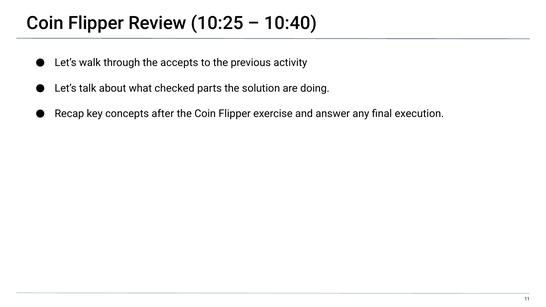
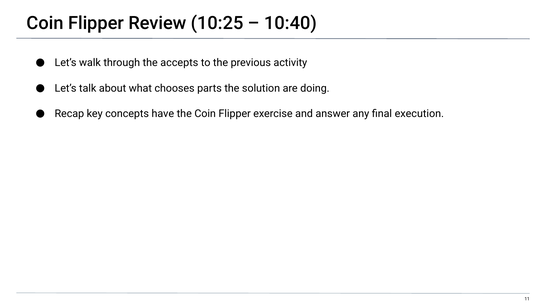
checked: checked -> chooses (175, 88)
after: after -> have (163, 114)
